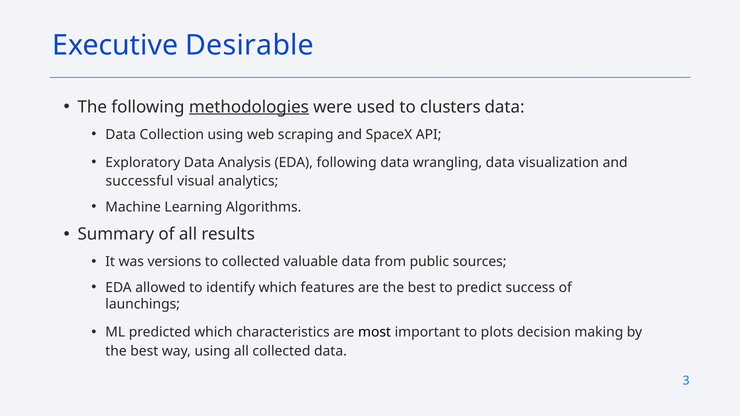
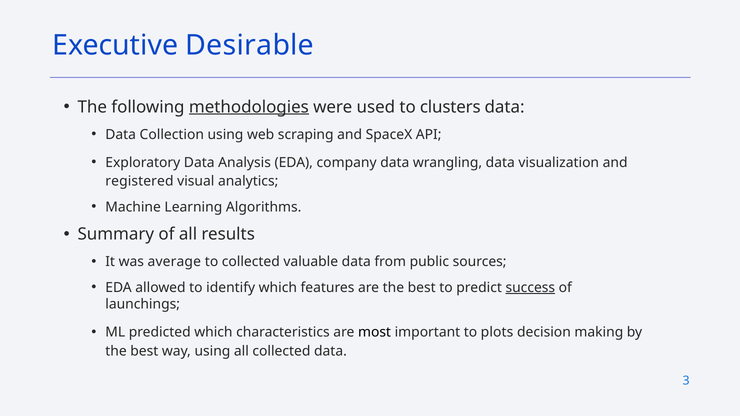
EDA following: following -> company (347, 163)
successful: successful -> registered (139, 181)
versions: versions -> average (174, 262)
success underline: none -> present (530, 288)
